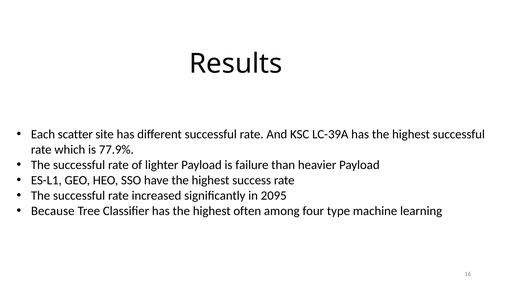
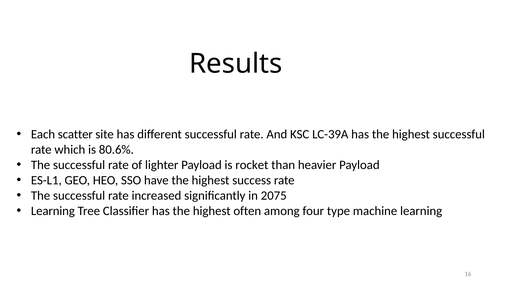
77.9%: 77.9% -> 80.6% (116, 150)
failure: failure -> rocket (252, 165)
2095: 2095 -> 2075 (274, 196)
Because: Because -> Learning (53, 211)
